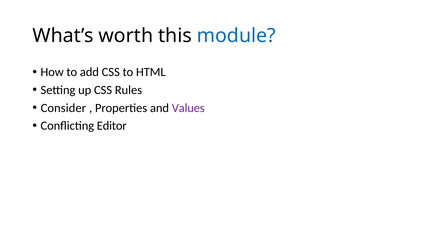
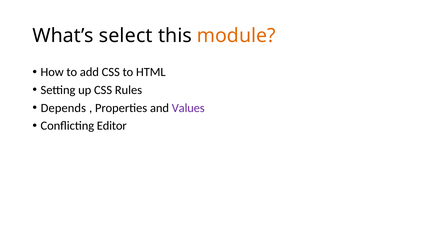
worth: worth -> select (126, 36)
module colour: blue -> orange (236, 36)
Consider: Consider -> Depends (63, 108)
